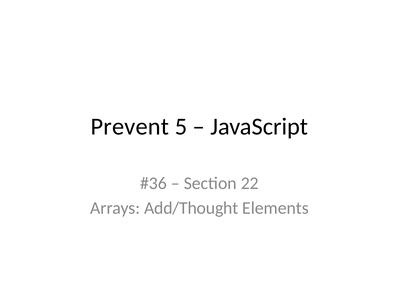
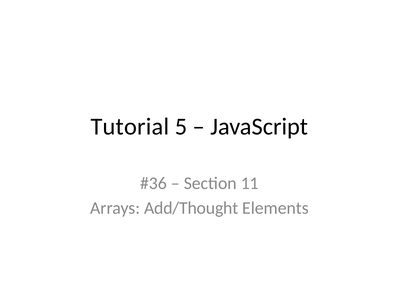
Prevent: Prevent -> Tutorial (130, 127)
22: 22 -> 11 (250, 183)
